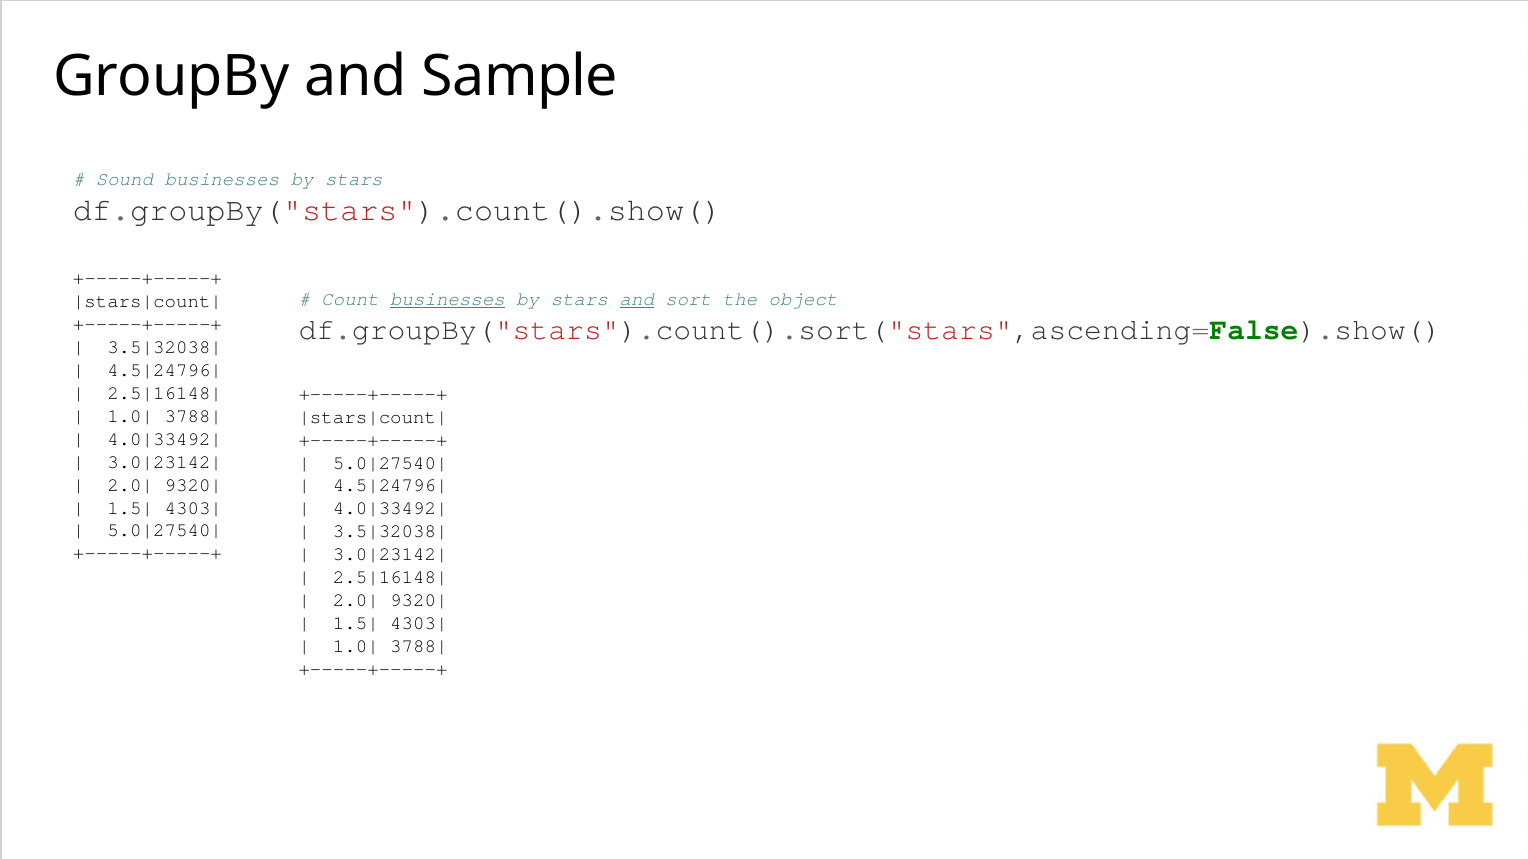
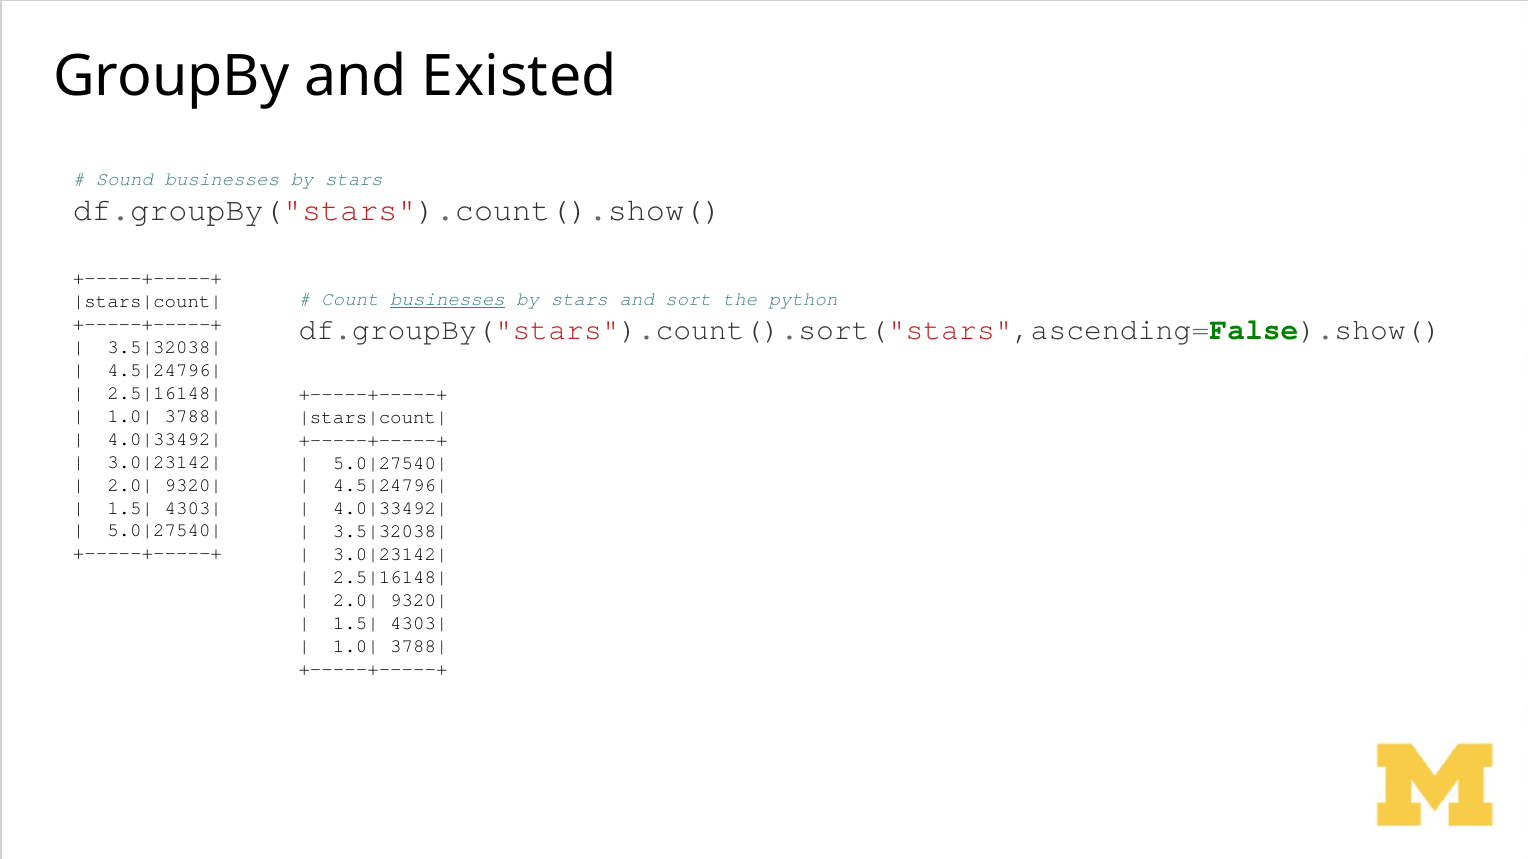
Sample: Sample -> Existed (519, 77)
and underline: present -> none (637, 300)
object: object -> python (803, 300)
